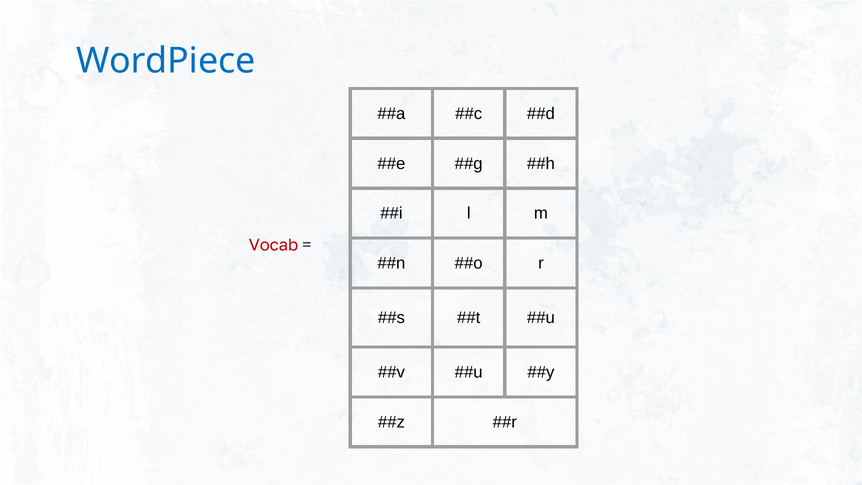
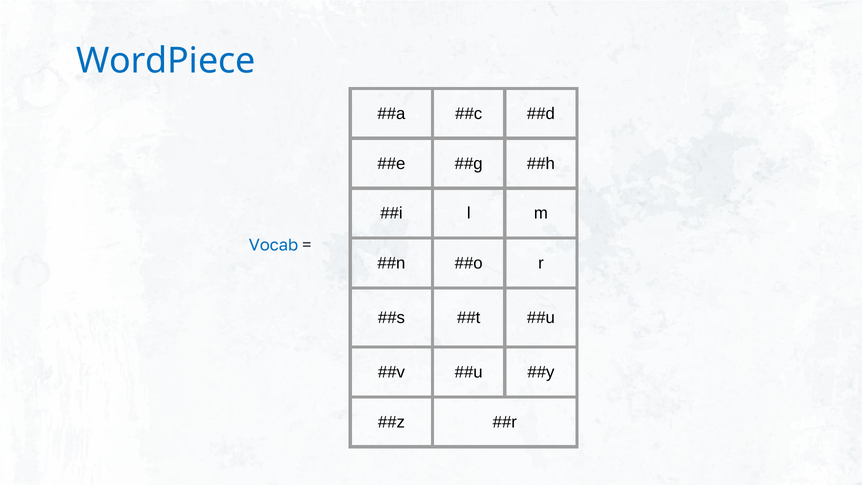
Vocab colour: red -> blue (273, 245)
